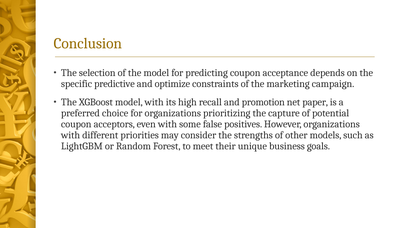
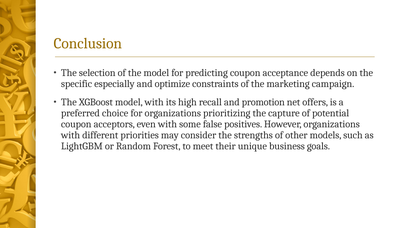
predictive: predictive -> especially (114, 84)
paper: paper -> offers (315, 102)
